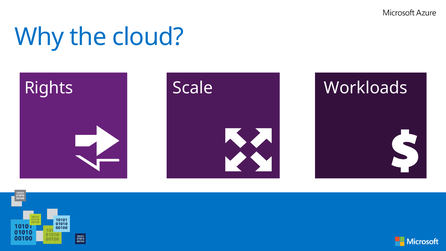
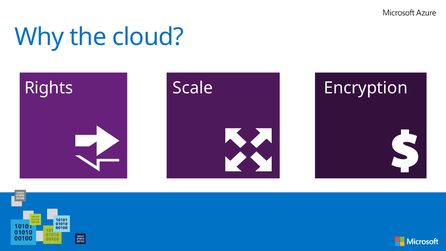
Workloads: Workloads -> Encryption (366, 88)
